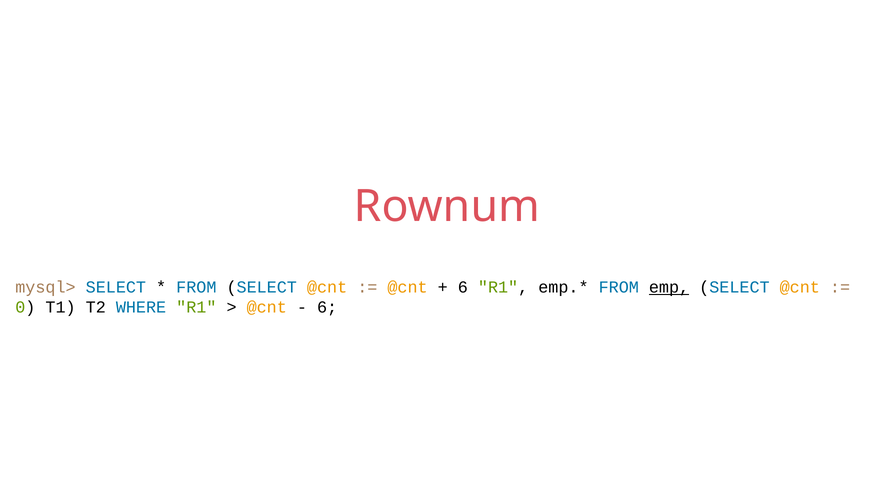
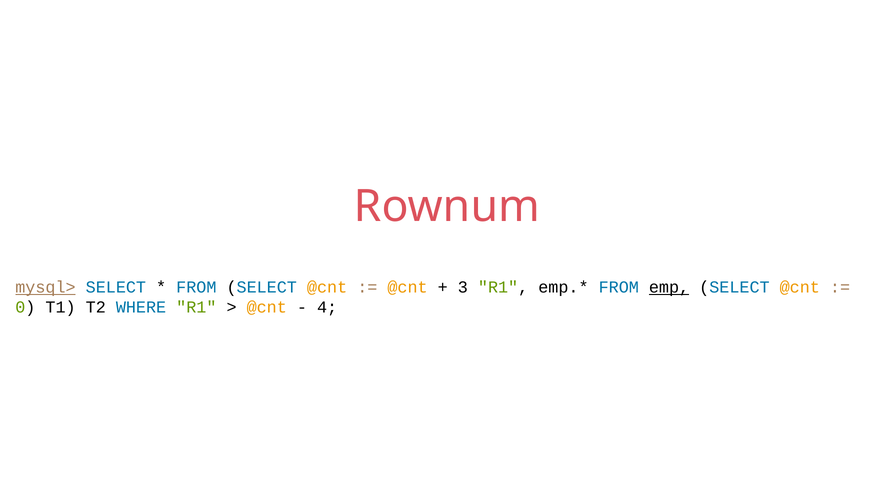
mysql> underline: none -> present (45, 287)
6: 6 -> 3 (463, 287)
6: 6 -> 4 (327, 307)
